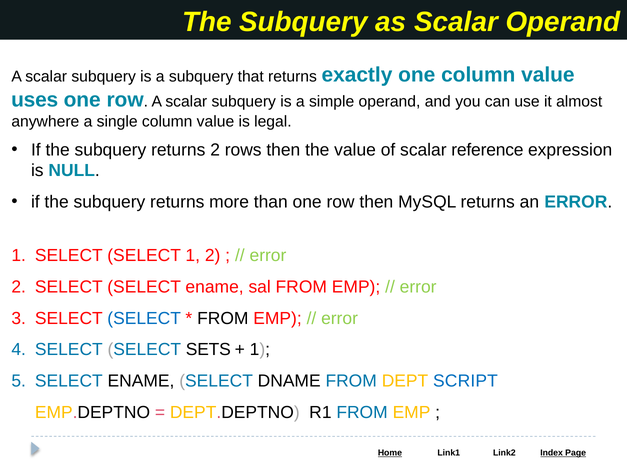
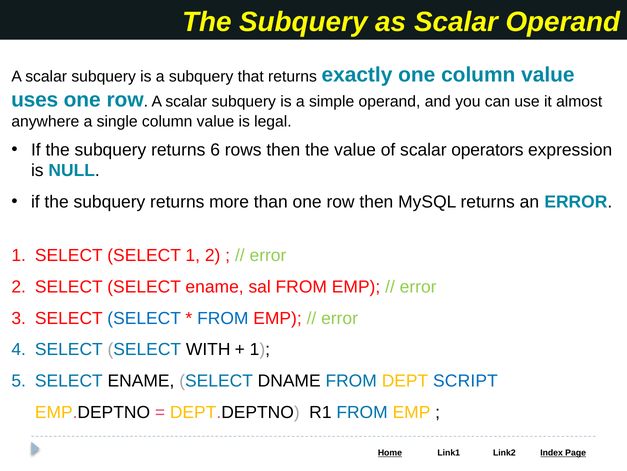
returns 2: 2 -> 6 (215, 150)
reference: reference -> operators (487, 150)
FROM colour: black -> blue (223, 318)
SETS: SETS -> WITH (208, 349)
